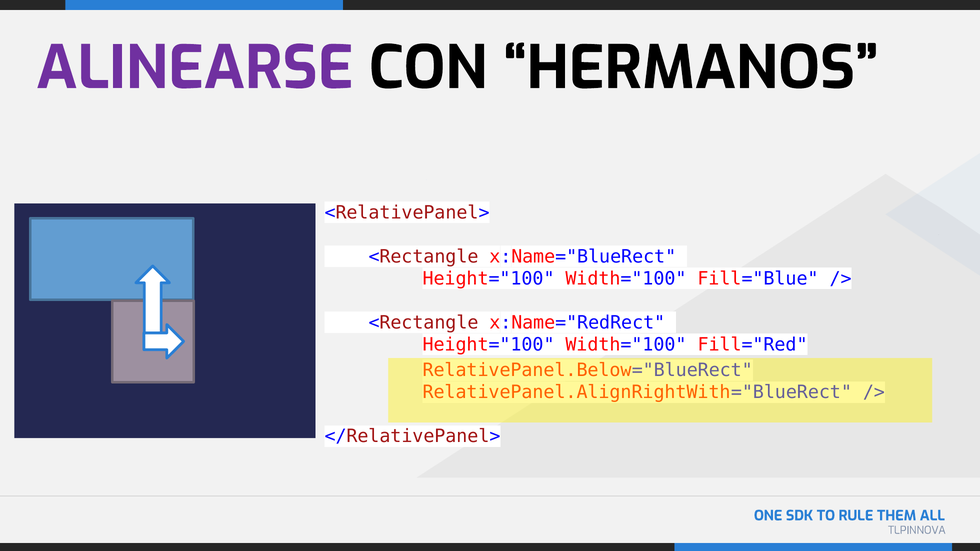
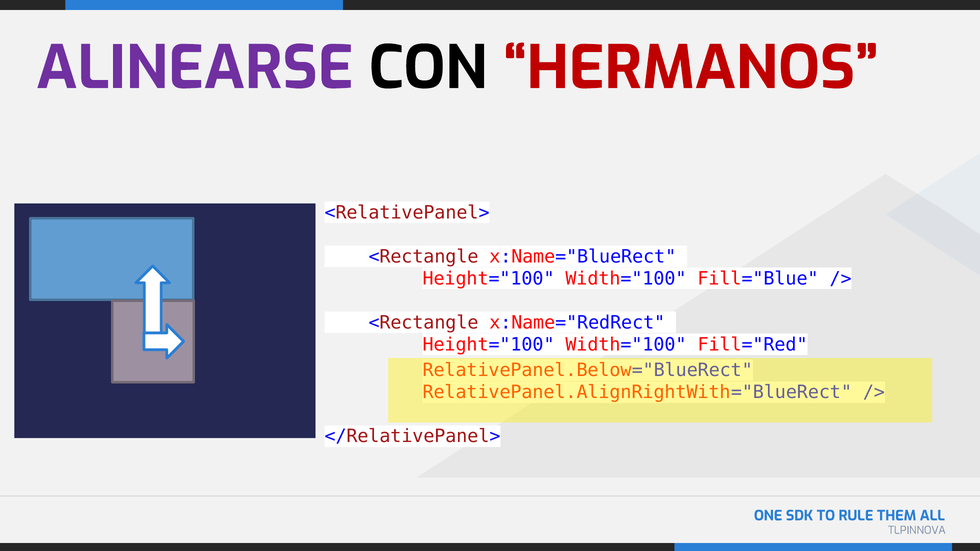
HERMANOS colour: black -> red (691, 68)
